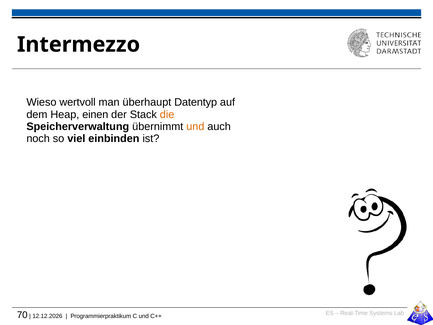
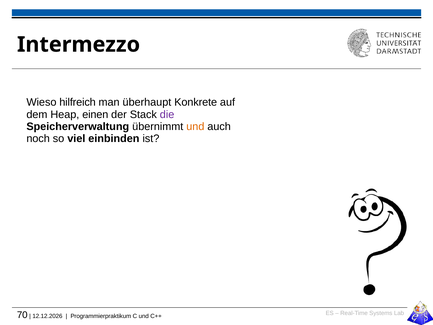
wertvoll: wertvoll -> hilfreich (78, 102)
Datentyp: Datentyp -> Konkrete (196, 102)
die colour: orange -> purple (167, 114)
